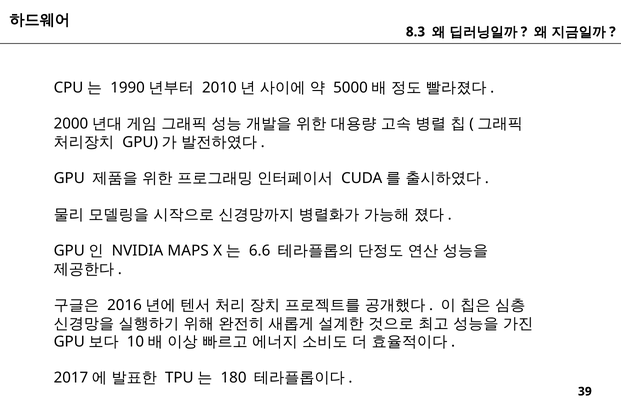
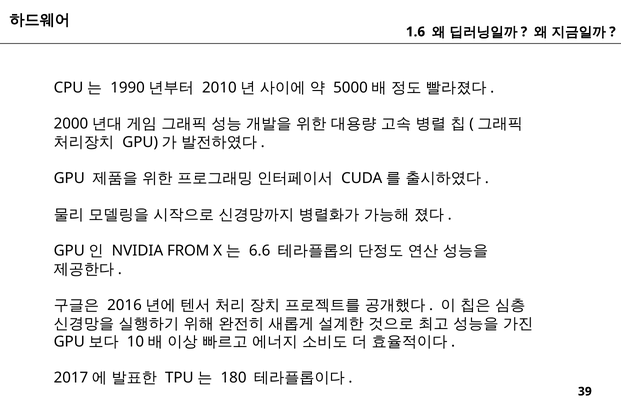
8.3: 8.3 -> 1.6 (415, 32)
MAPS: MAPS -> FROM (188, 251)
